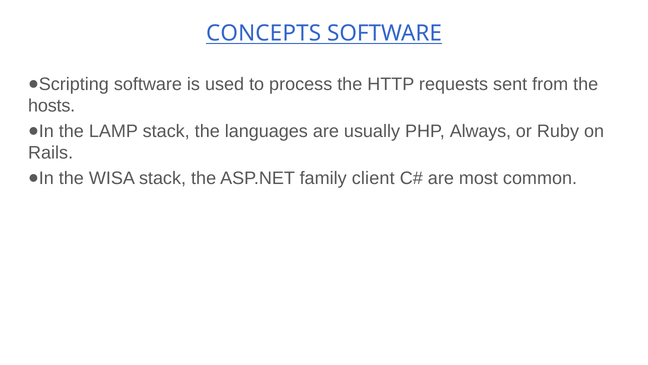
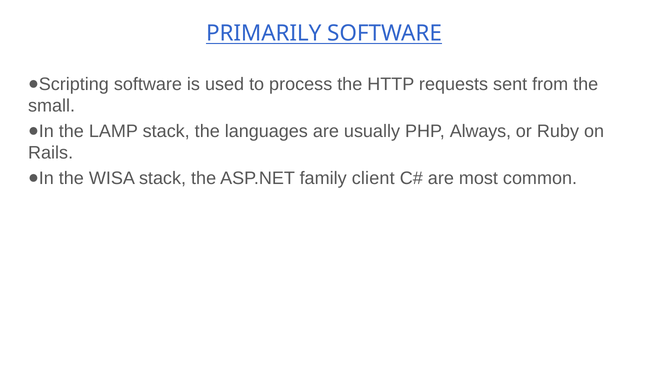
CONCEPTS: CONCEPTS -> PRIMARILY (264, 33)
hosts: hosts -> small (52, 106)
